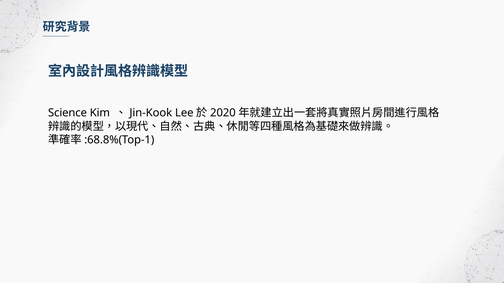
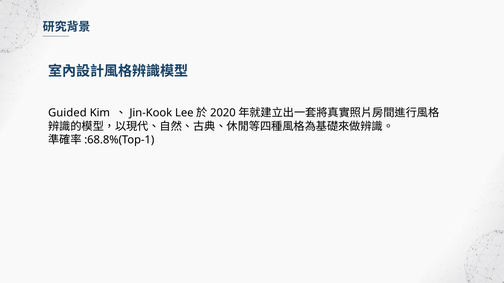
Science: Science -> Guided (67, 113)
